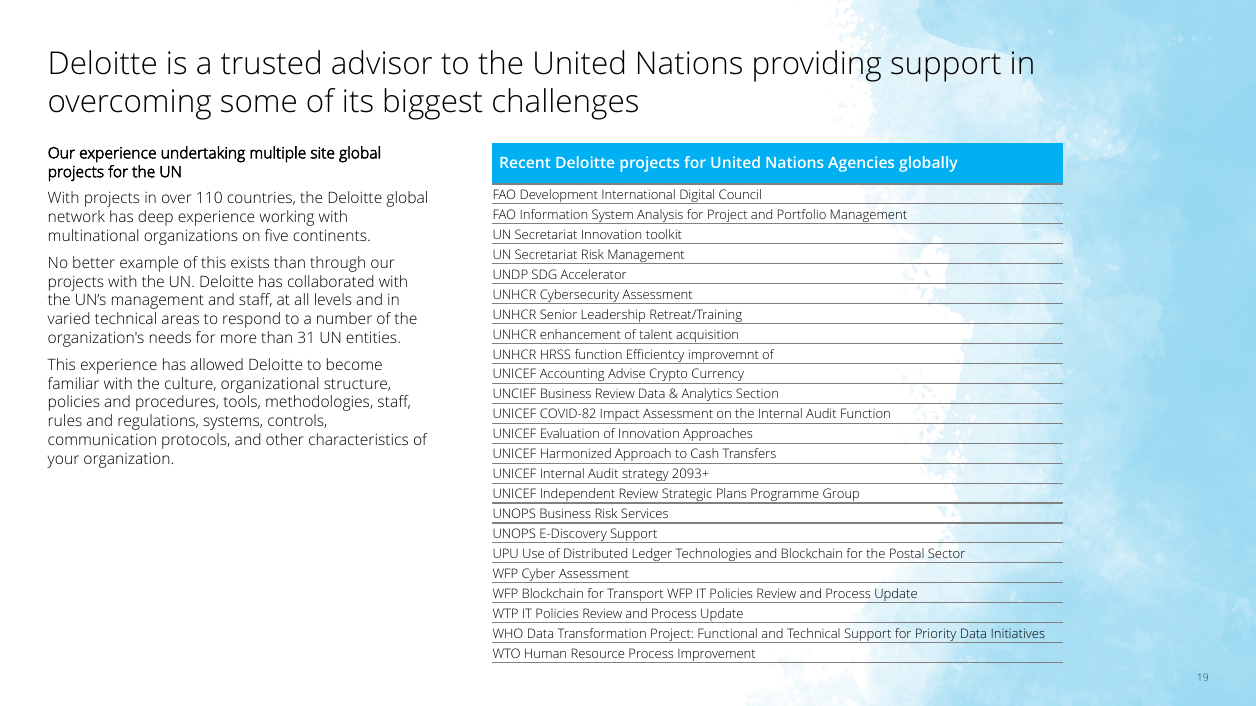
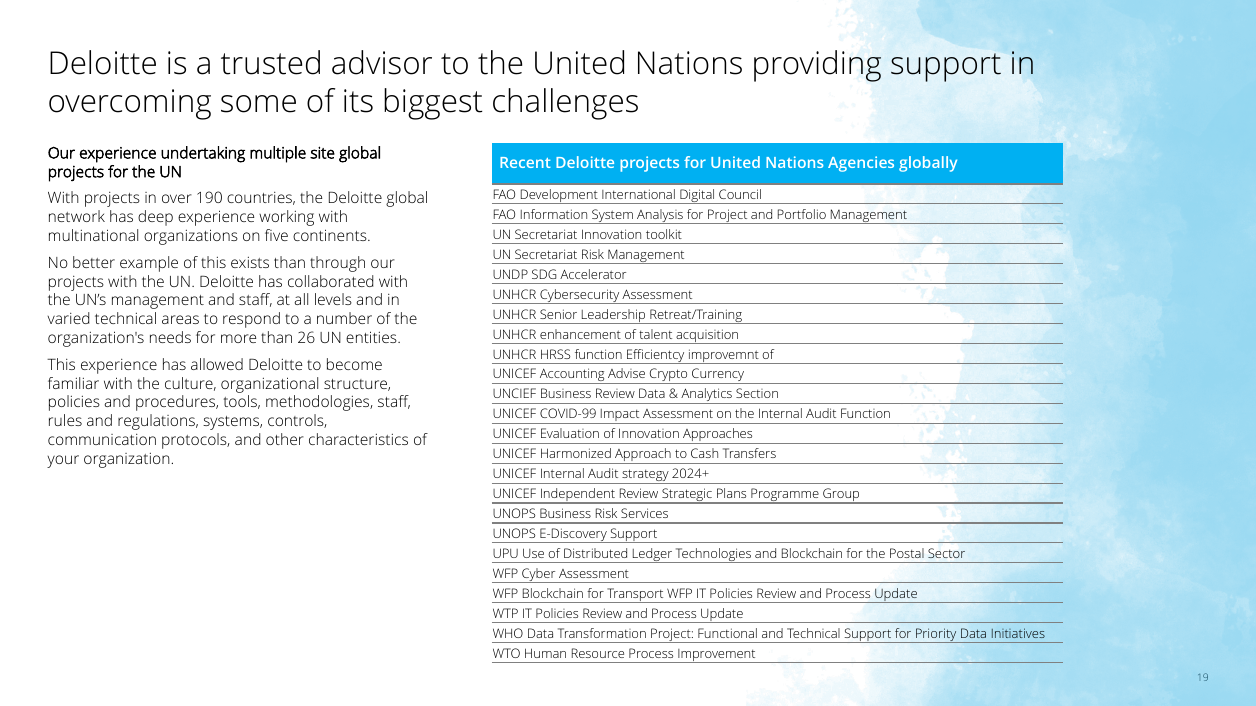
110: 110 -> 190 (209, 199)
31: 31 -> 26 (306, 339)
COVID-82: COVID-82 -> COVID-99 (568, 415)
2093+: 2093+ -> 2024+ (691, 475)
